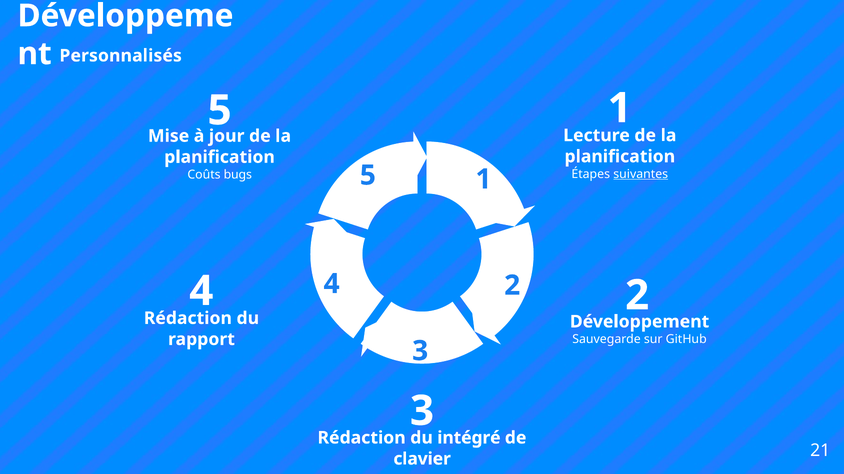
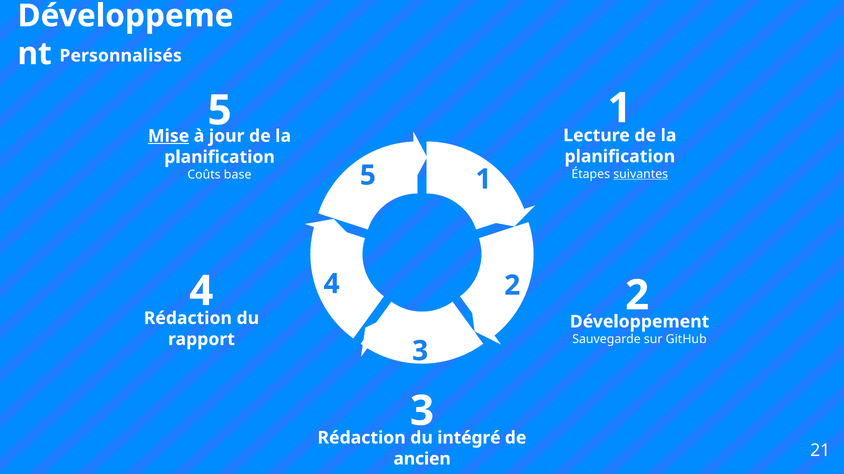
Mise underline: none -> present (169, 136)
bugs: bugs -> base (238, 175)
clavier: clavier -> ancien (422, 460)
